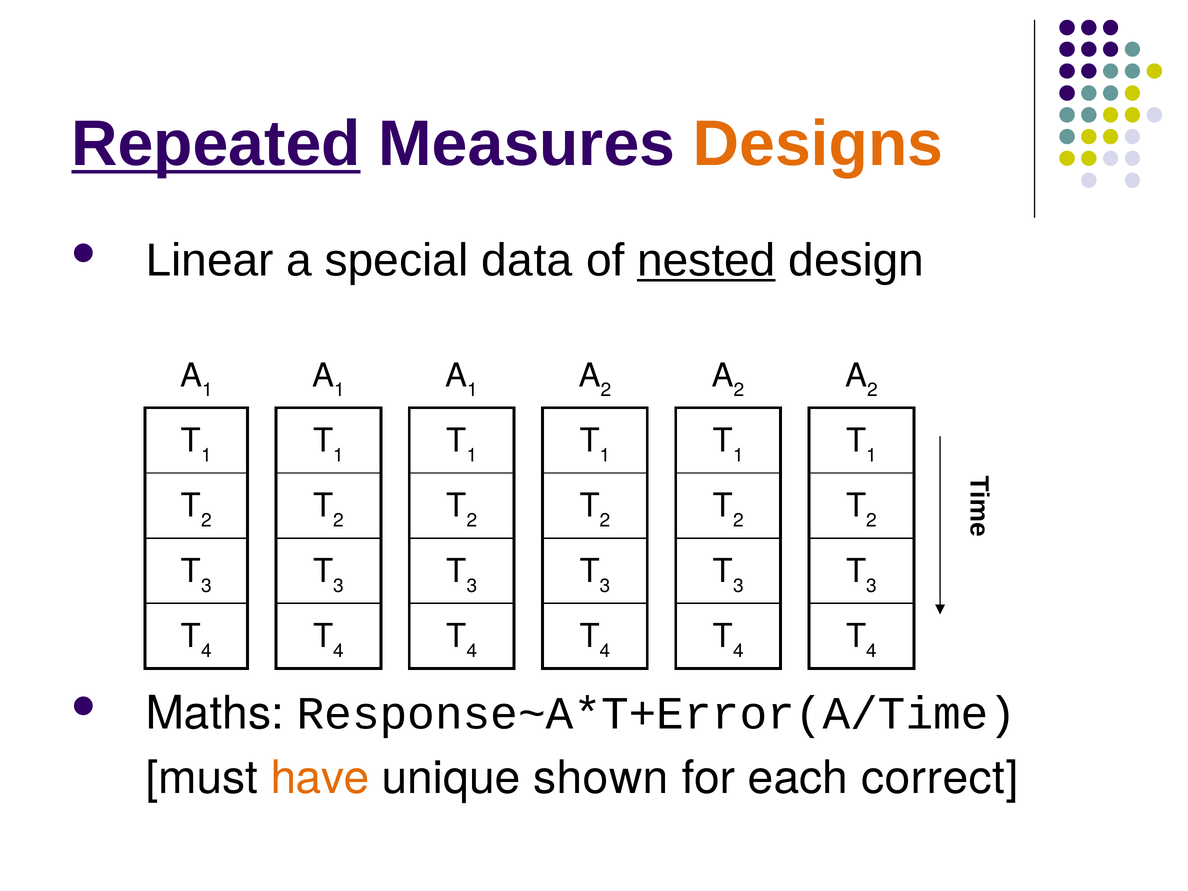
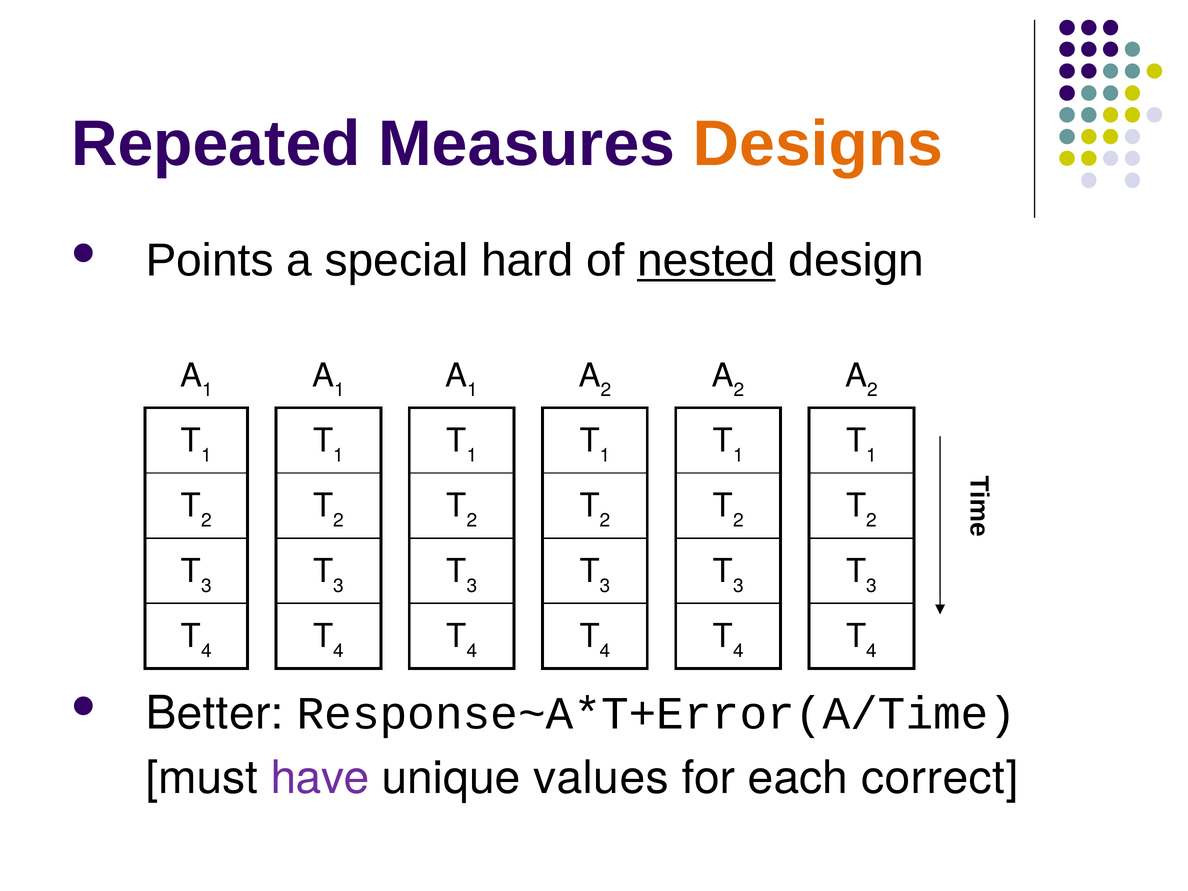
Repeated underline: present -> none (216, 144)
Linear: Linear -> Points (210, 260)
data: data -> hard (527, 260)
Maths: Maths -> Better (215, 713)
have colour: orange -> purple (320, 778)
shown: shown -> values (601, 778)
